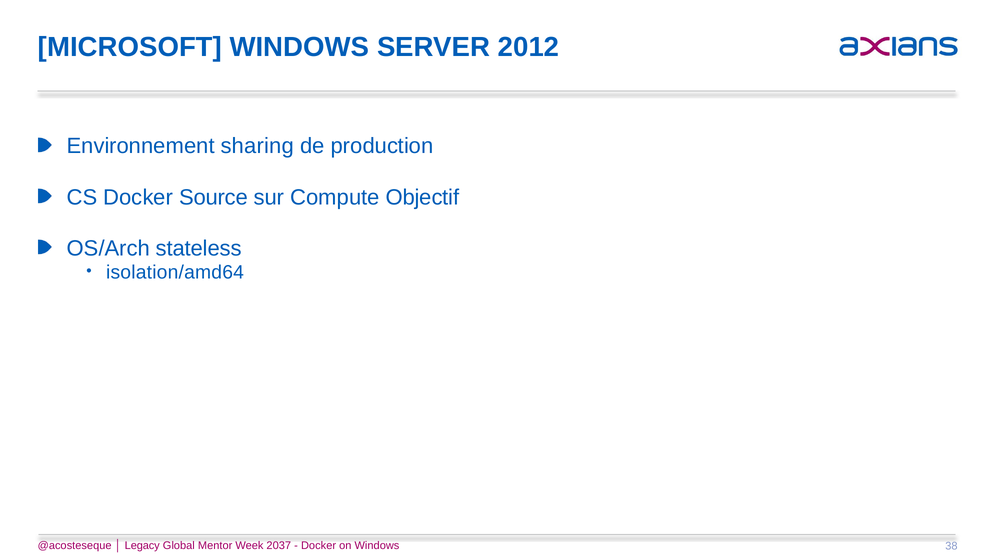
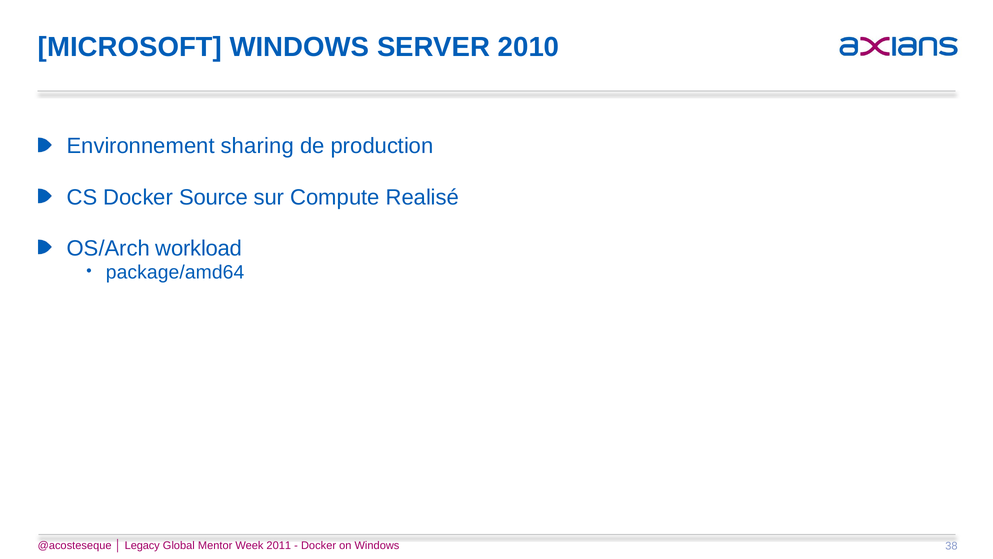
2012: 2012 -> 2010 (529, 47)
Objectif: Objectif -> Realisé (422, 197)
stateless: stateless -> workload (199, 248)
isolation/amd64: isolation/amd64 -> package/amd64 (175, 272)
2037: 2037 -> 2011 (279, 545)
